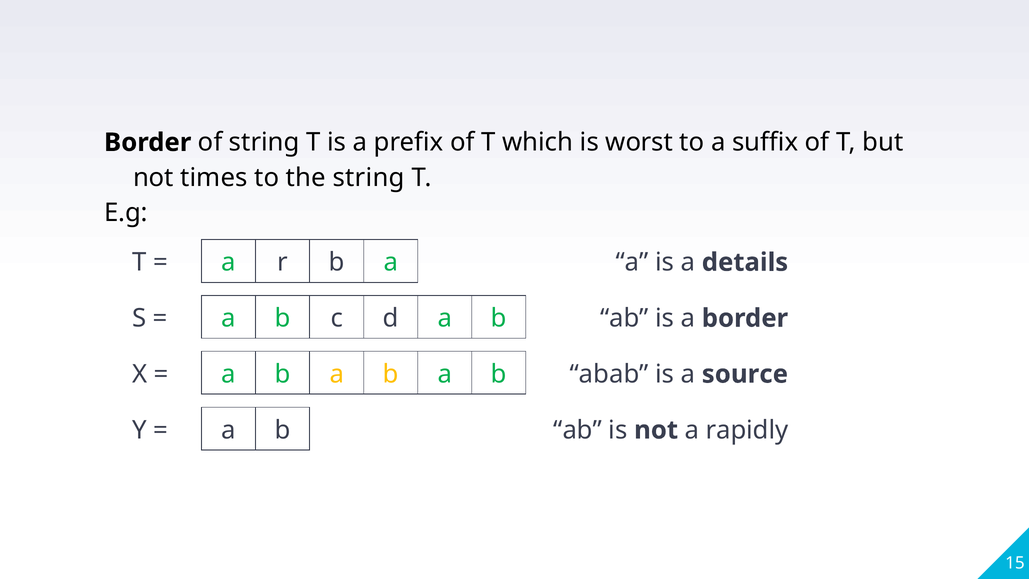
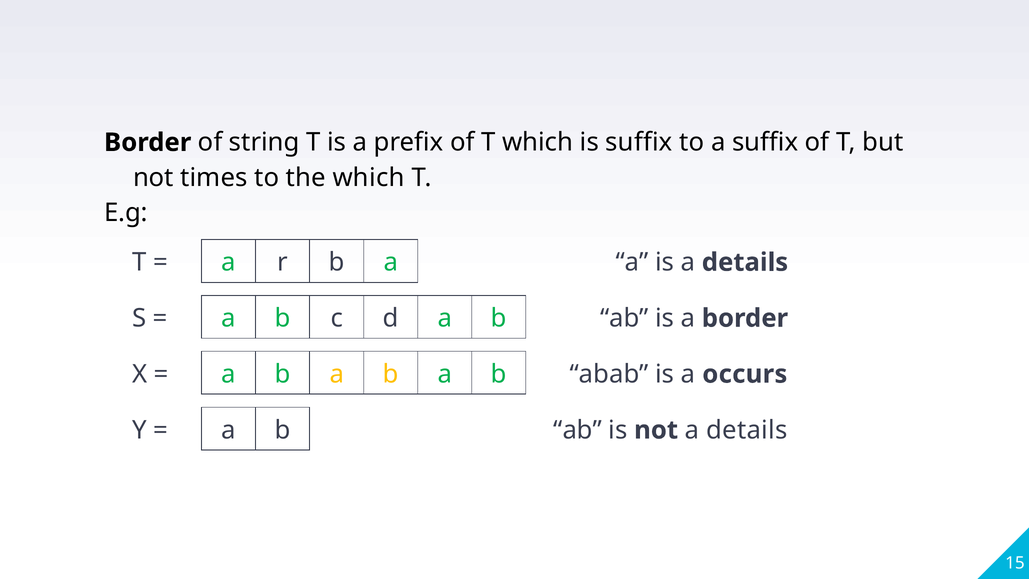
is worst: worst -> suffix (639, 142)
the string: string -> which (369, 178)
source: source -> occurs (745, 374)
not a rapidly: rapidly -> details (747, 430)
